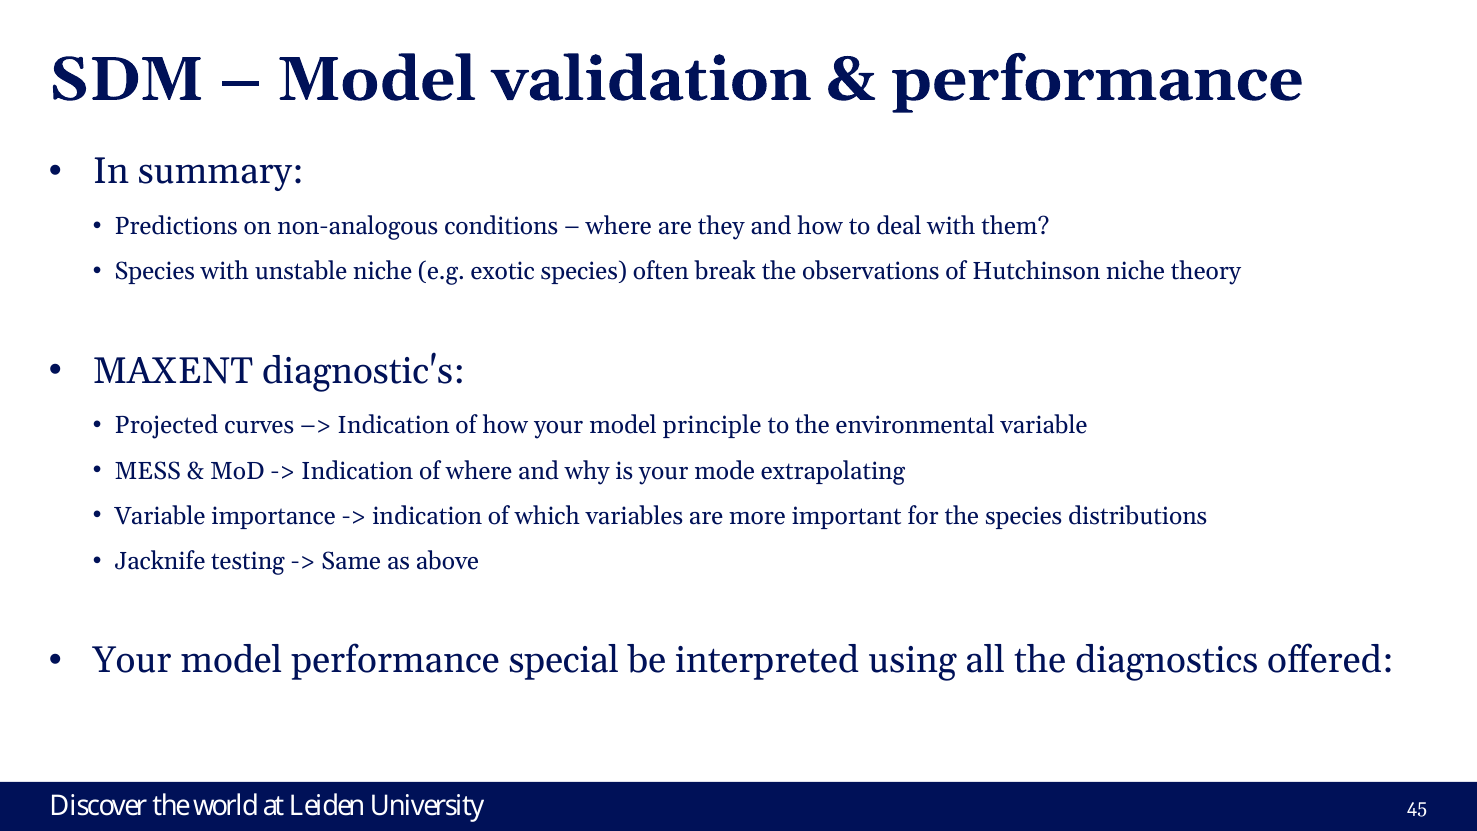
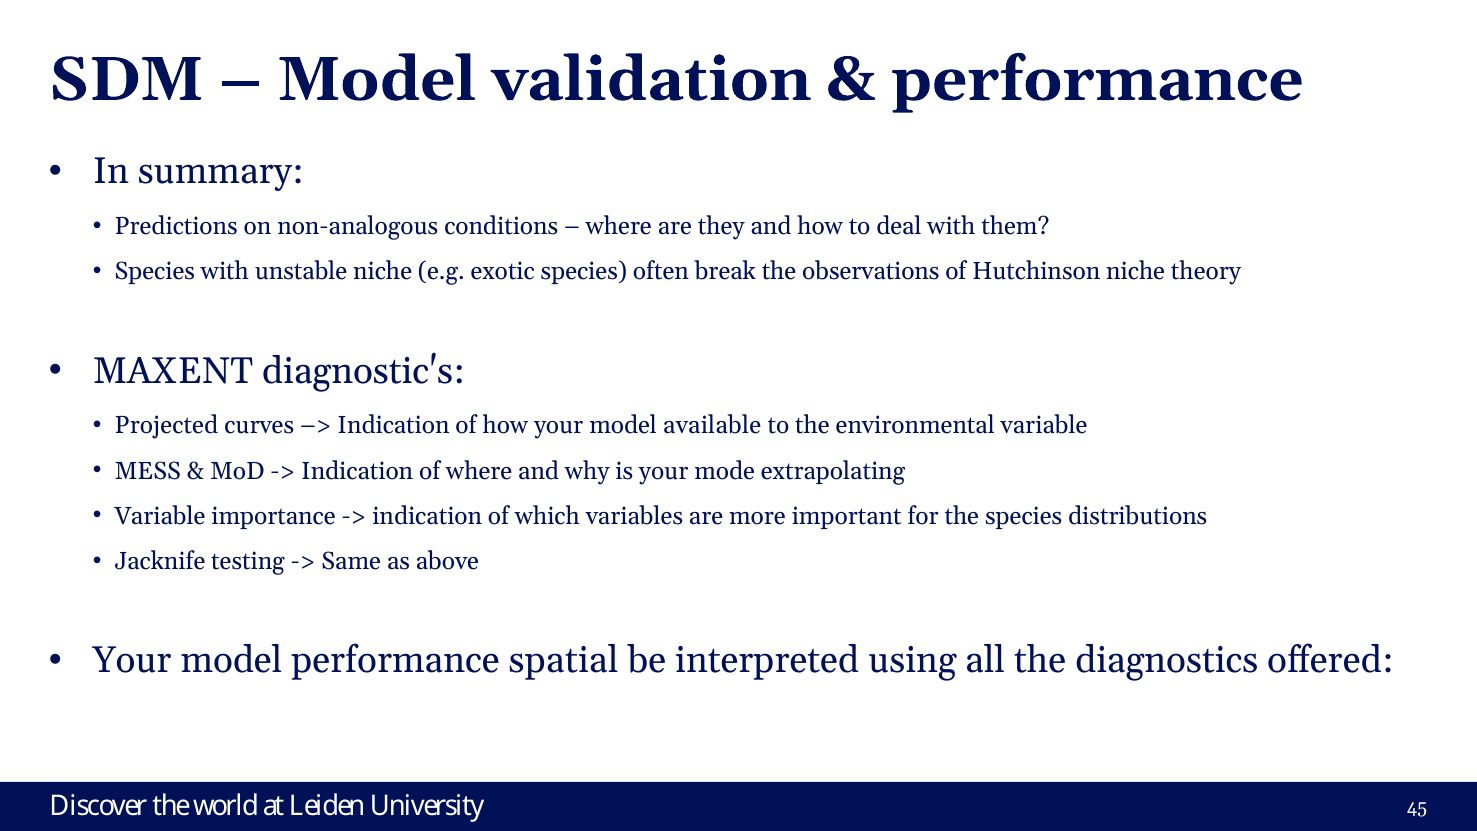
principle: principle -> available (712, 426)
special: special -> spatial (564, 660)
